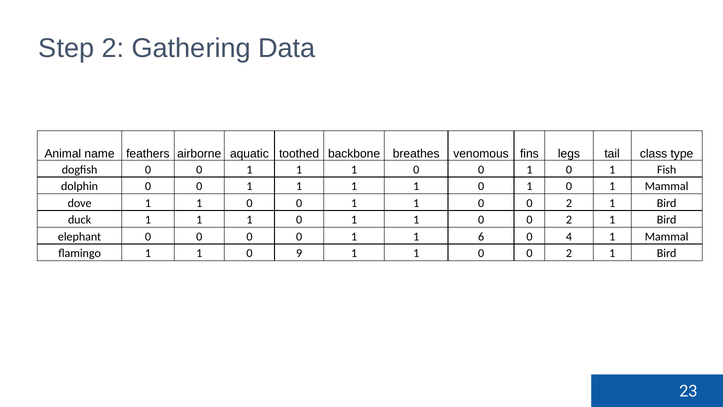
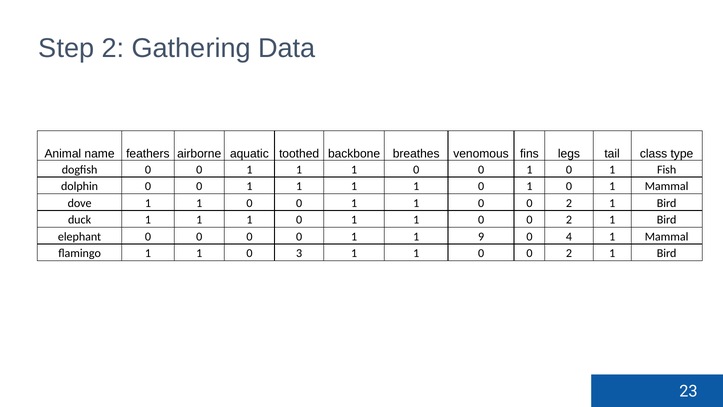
6: 6 -> 9 (481, 237)
9: 9 -> 3 (299, 253)
